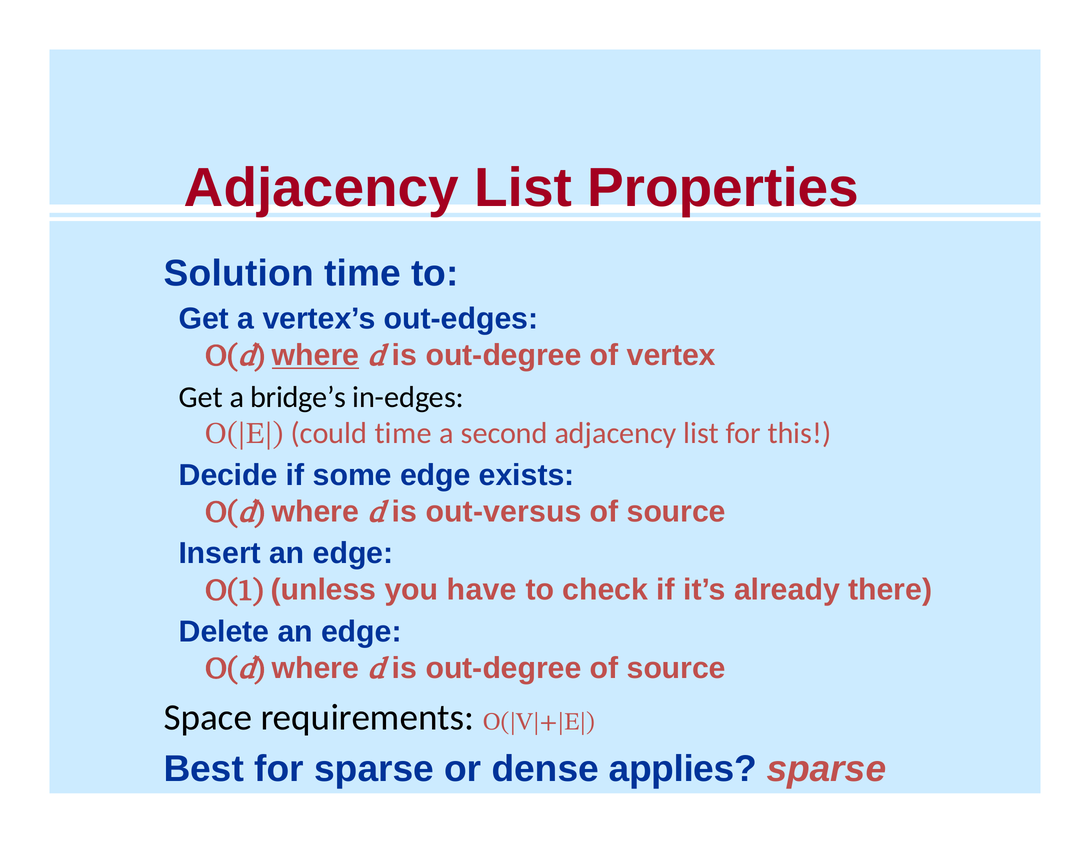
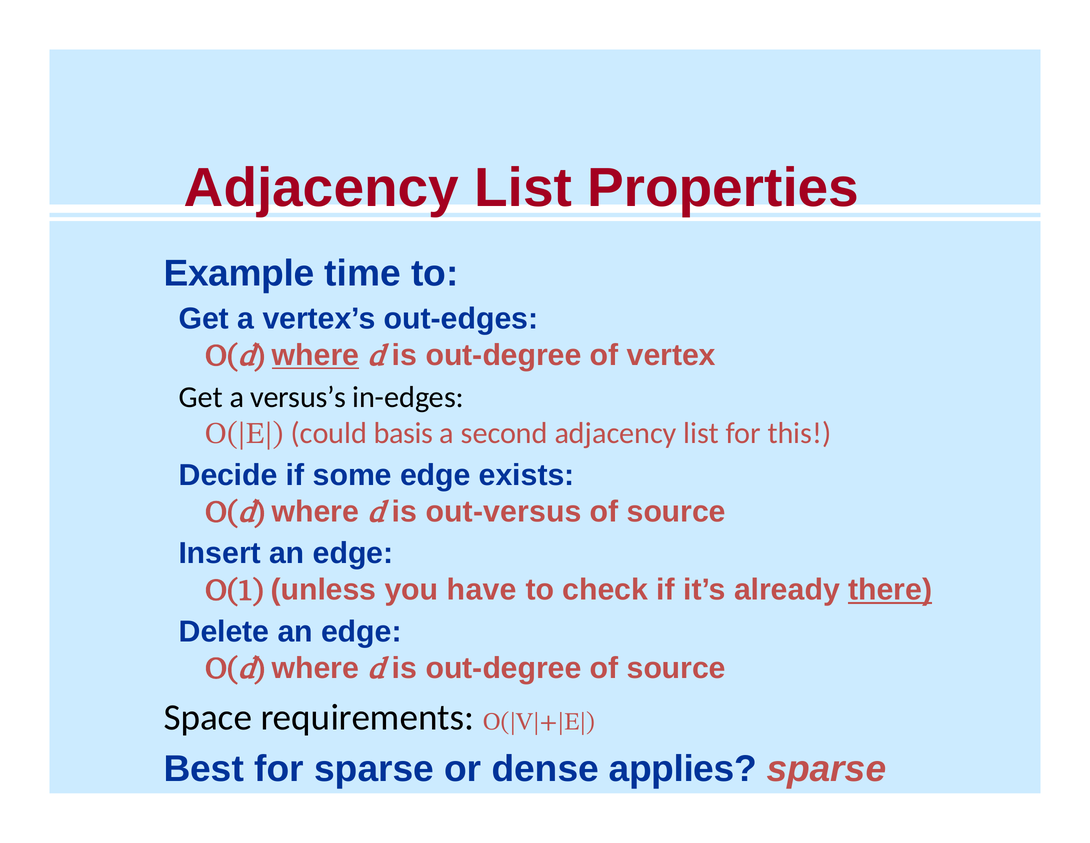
Solution: Solution -> Example (239, 273)
bridge’s: bridge’s -> versus’s (298, 397)
could time: time -> basis (403, 433)
there underline: none -> present (890, 589)
